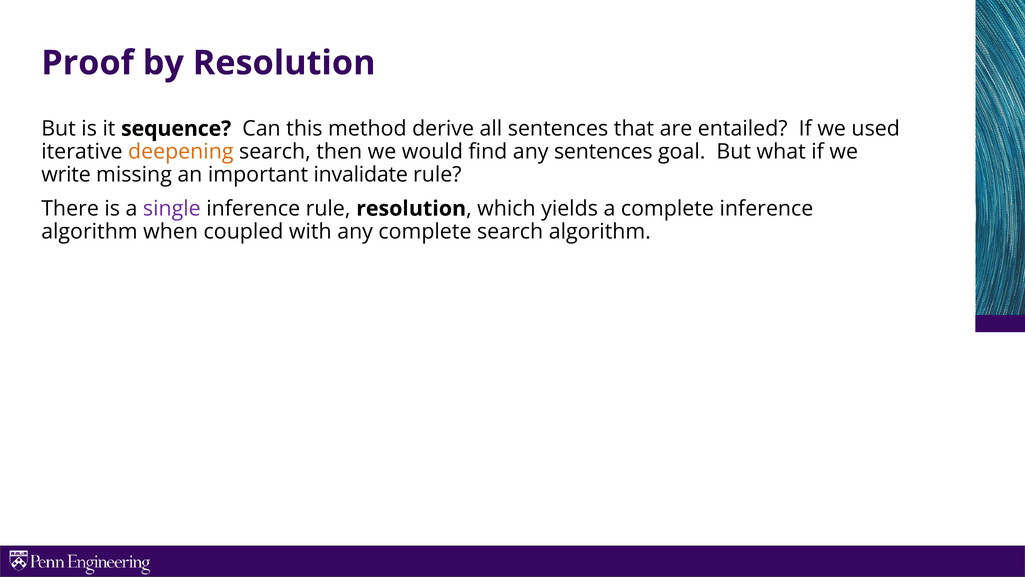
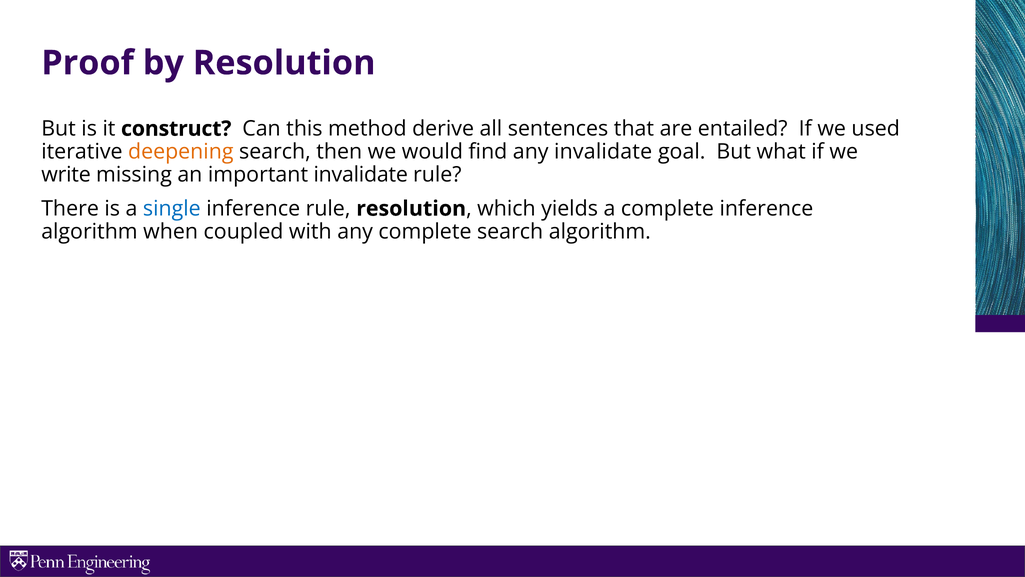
sequence: sequence -> construct (176, 129)
any sentences: sentences -> invalidate (603, 152)
single colour: purple -> blue (172, 208)
